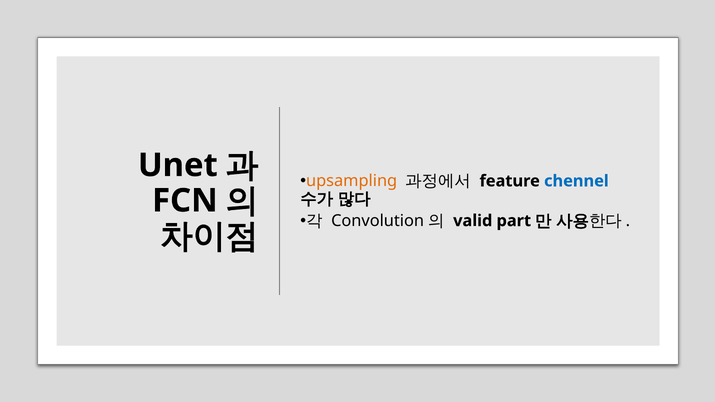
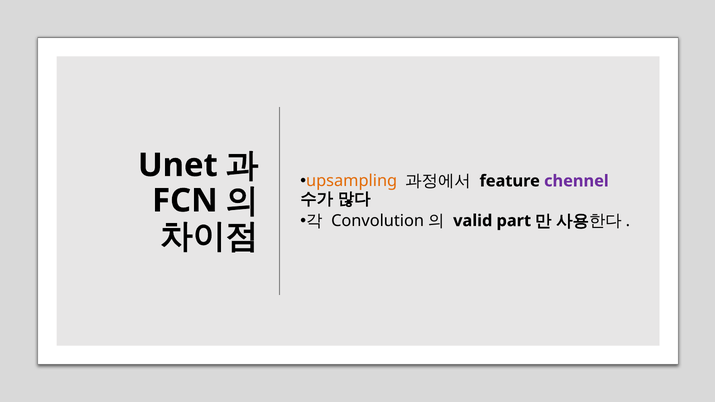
chennel colour: blue -> purple (576, 181)
